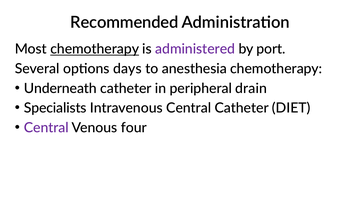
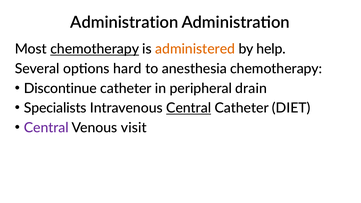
Recommended: Recommended -> Administration (124, 22)
administered colour: purple -> orange (195, 49)
port: port -> help (271, 49)
days: days -> hard (127, 69)
Underneath: Underneath -> Discontinue (60, 88)
Central underline: none -> present (189, 108)
four: four -> visit (134, 128)
